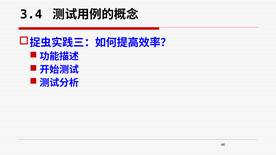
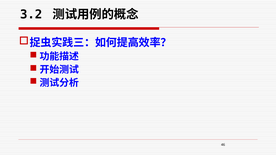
3.4: 3.4 -> 3.2 (31, 14)
